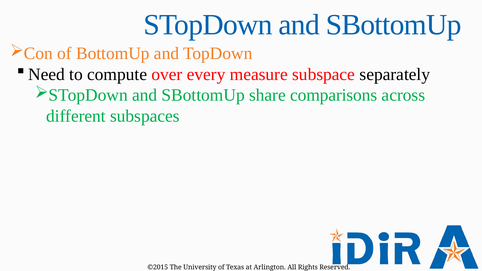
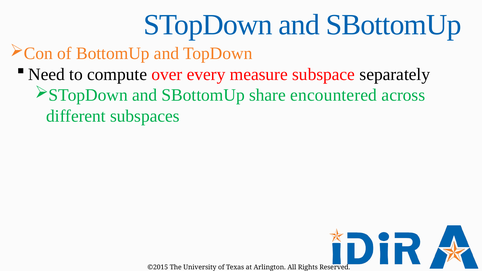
comparisons: comparisons -> encountered (334, 95)
